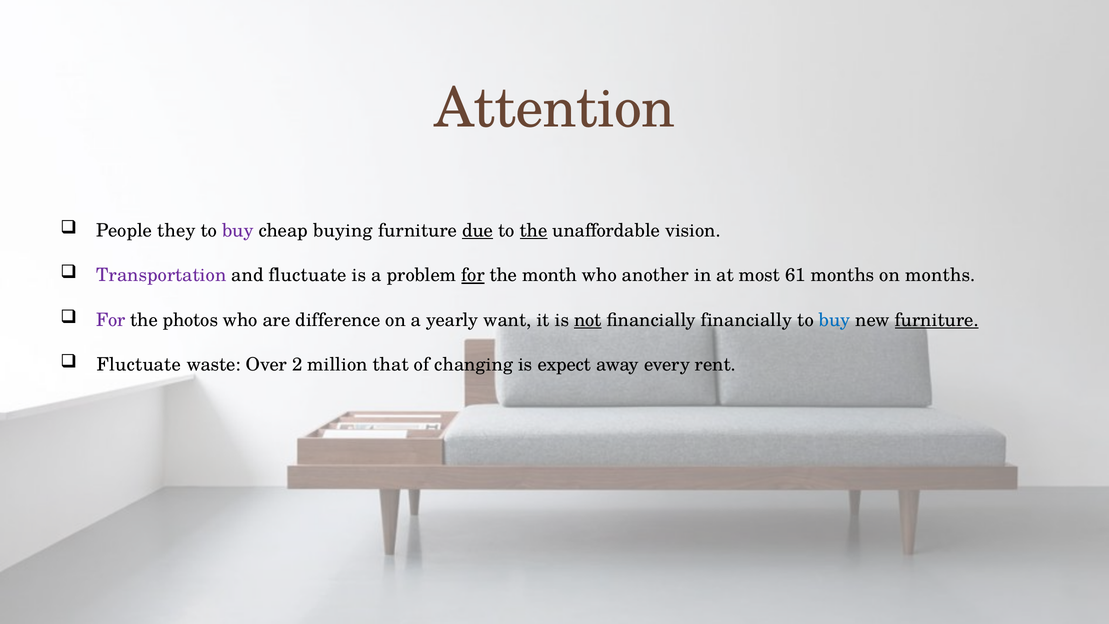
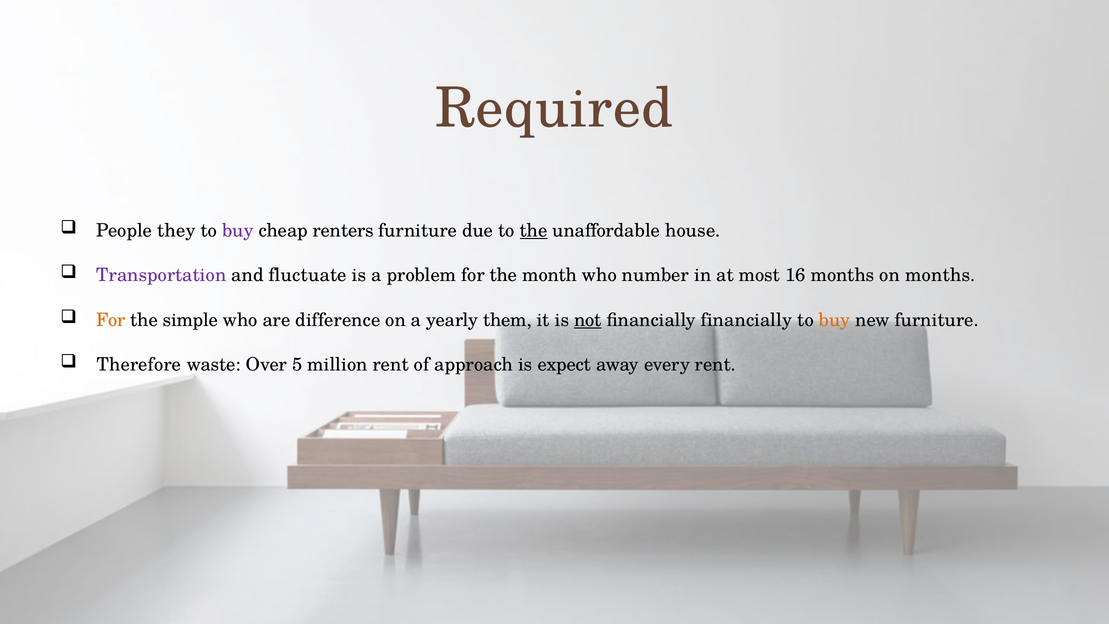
Attention: Attention -> Required (554, 108)
buying: buying -> renters (343, 230)
due underline: present -> none (478, 230)
vision: vision -> house (693, 230)
for underline: present -> none (473, 275)
another: another -> number (655, 275)
61: 61 -> 16 (795, 275)
For colour: purple -> orange (111, 320)
photos: photos -> simple (190, 320)
want: want -> them (507, 320)
buy colour: blue -> orange (835, 320)
furniture underline: present -> none (937, 320)
Fluctuate: Fluctuate -> Therefore (139, 365)
2: 2 -> 5 (297, 365)
million that: that -> rent (391, 365)
changing: changing -> approach (474, 365)
